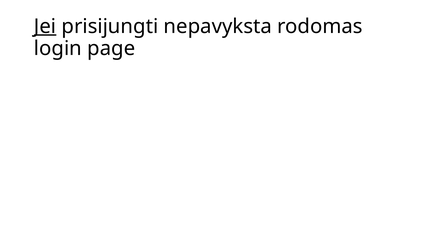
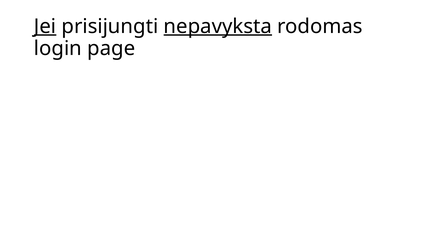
nepavyksta underline: none -> present (218, 26)
